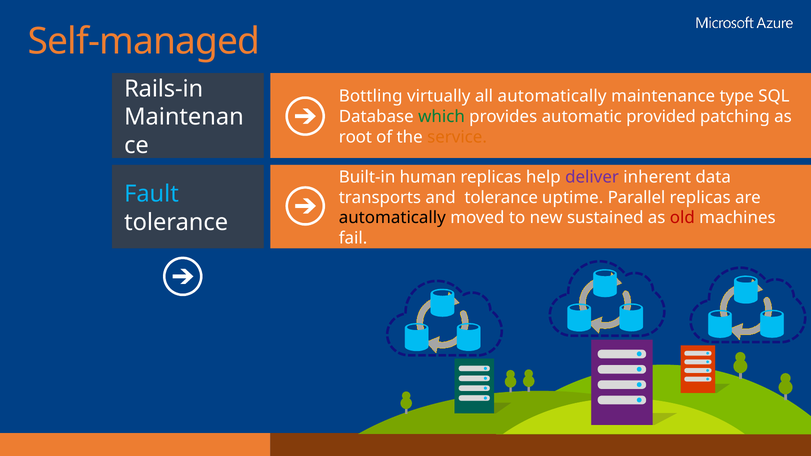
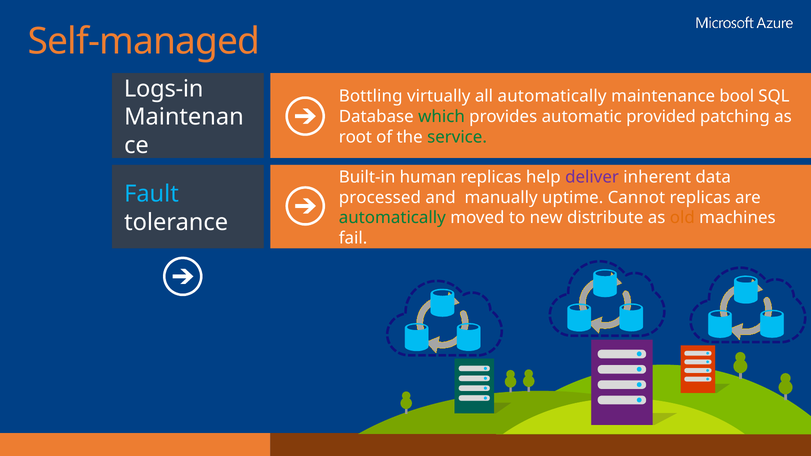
Rails-in: Rails-in -> Logs-in (164, 89)
type: type -> bool (737, 96)
service colour: orange -> green (457, 137)
transports: transports -> processed (380, 198)
and tolerance: tolerance -> manually (501, 198)
Parallel: Parallel -> Cannot (636, 198)
automatically colour: black -> green (392, 218)
sustained: sustained -> distribute (605, 218)
old colour: red -> orange (682, 218)
